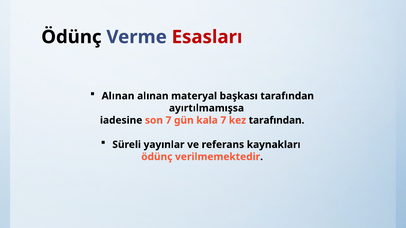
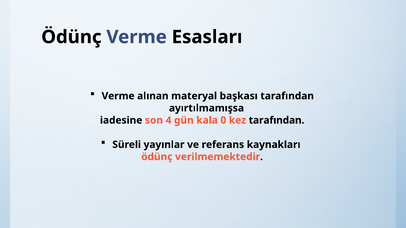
Esasları colour: red -> black (207, 37)
Alınan: Alınan -> Verme (118, 96)
son 7: 7 -> 4 (169, 120)
kala 7: 7 -> 0 (223, 120)
